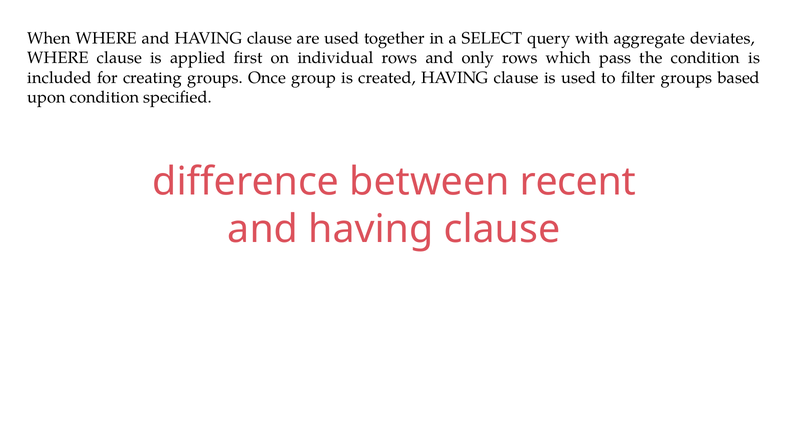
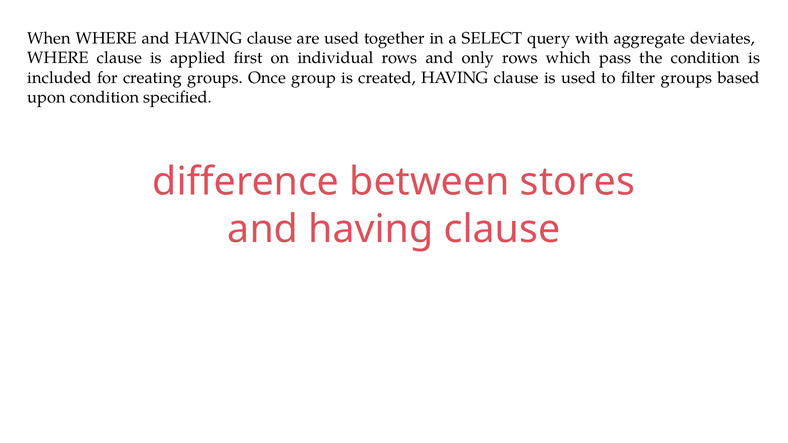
recent: recent -> stores (577, 182)
